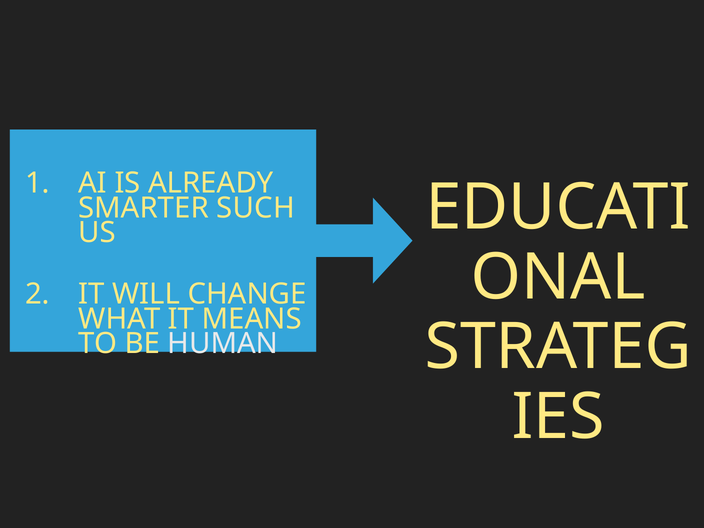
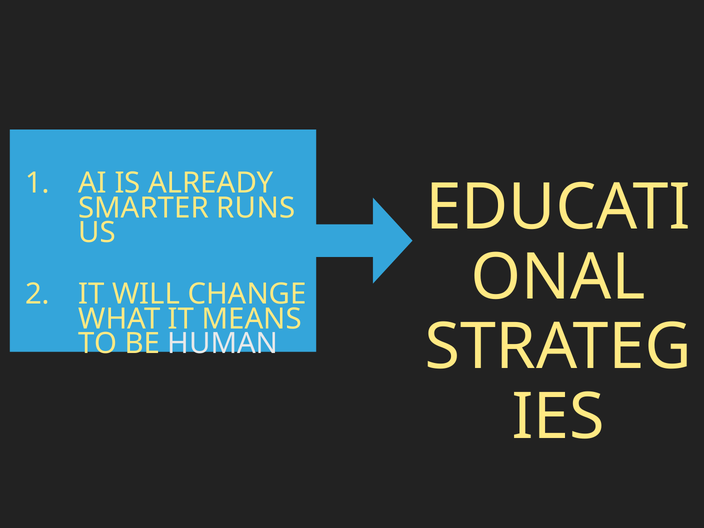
SUCH: SUCH -> RUNS (256, 208)
